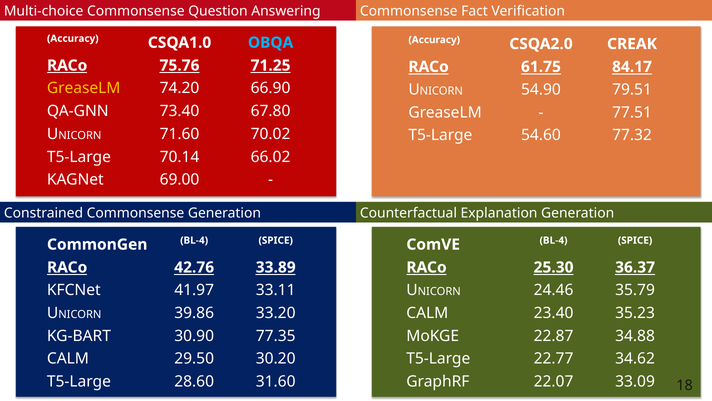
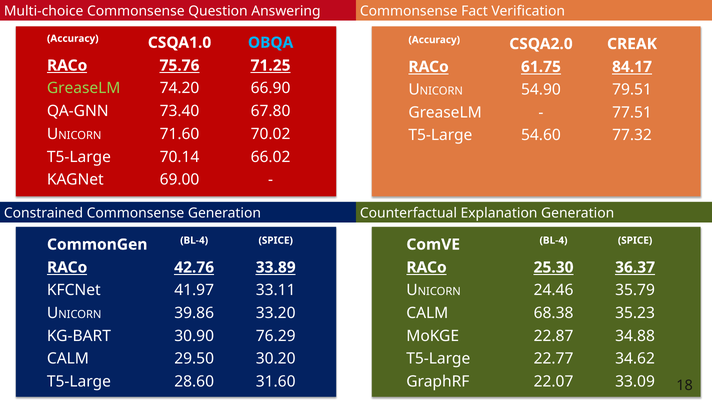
GreaseLM colour: yellow -> light green (84, 88)
23.40: 23.40 -> 68.38 (554, 313)
77.35: 77.35 -> 76.29 (276, 335)
